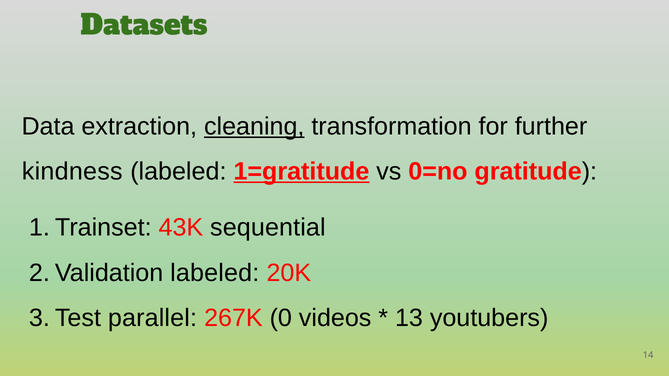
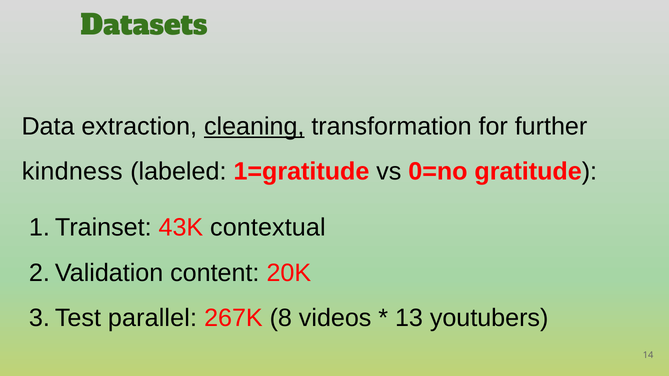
1=gratitude underline: present -> none (301, 172)
sequential: sequential -> contextual (268, 228)
labeled: labeled -> content (215, 273)
0: 0 -> 8 (281, 318)
